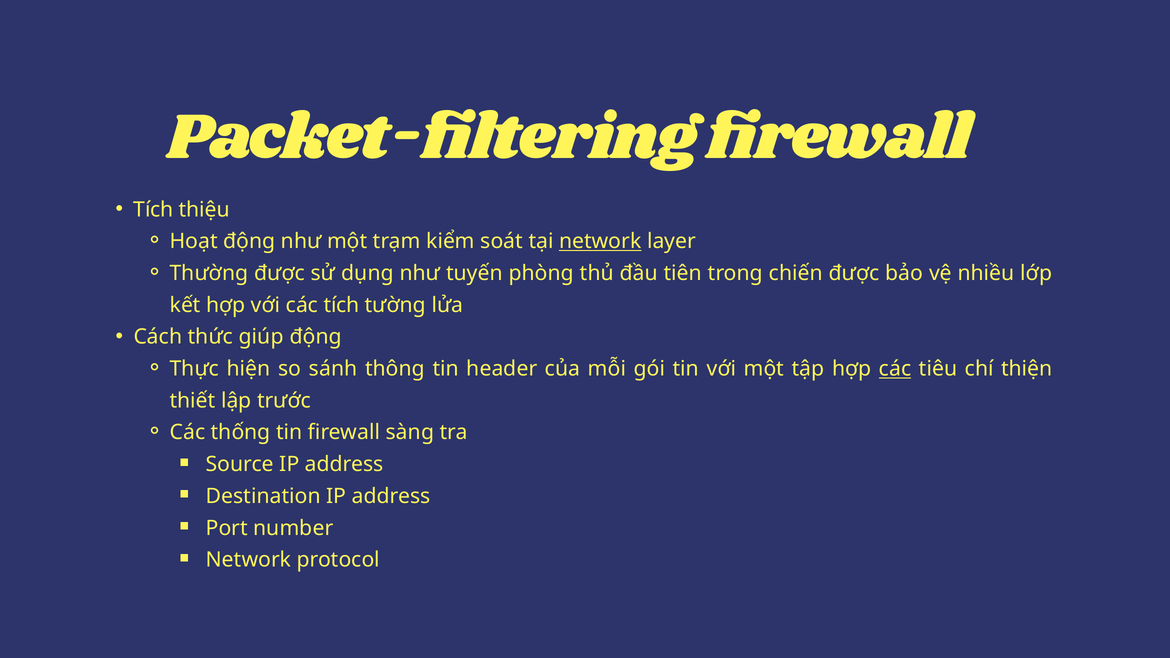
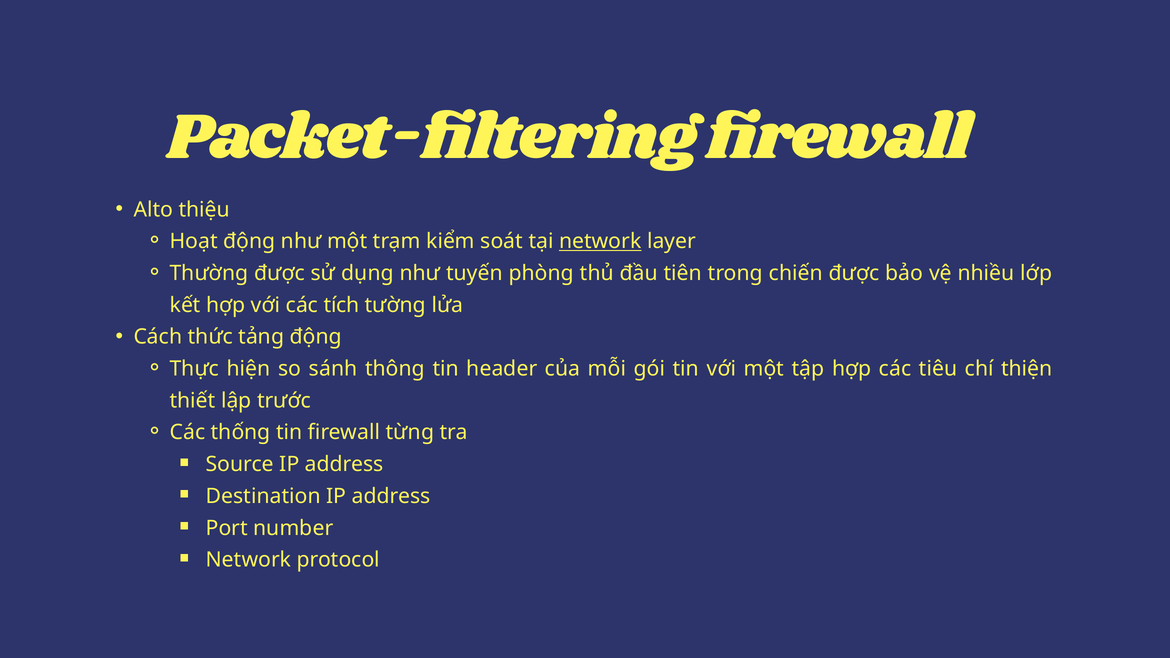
Tích: Tích -> Alto (153, 210)
giúp: giúp -> tảng (261, 337)
các underline: present -> none (895, 369)
sàng: sàng -> từng (410, 433)
